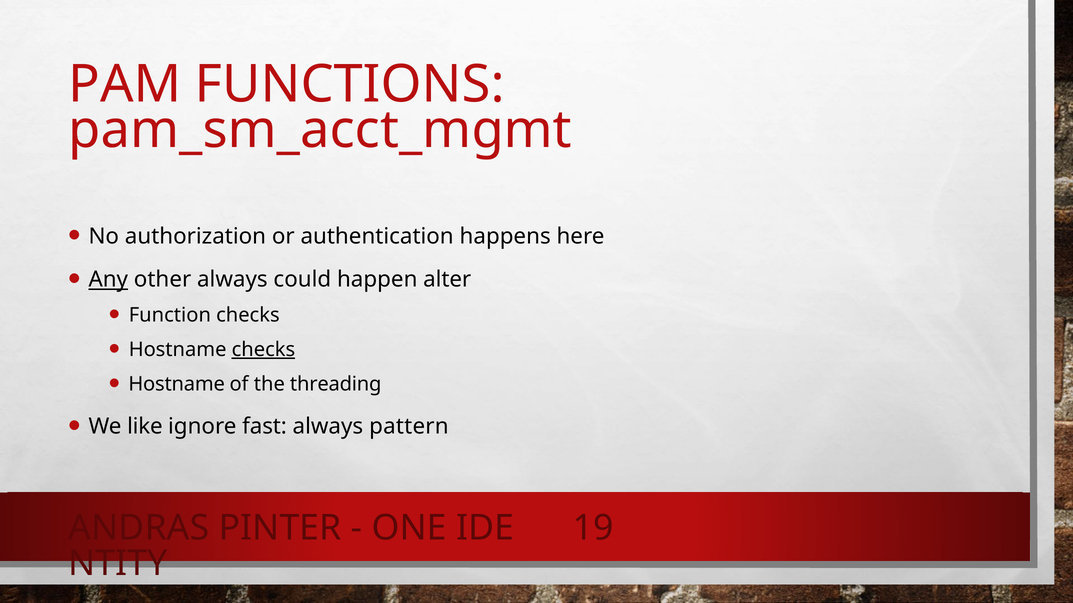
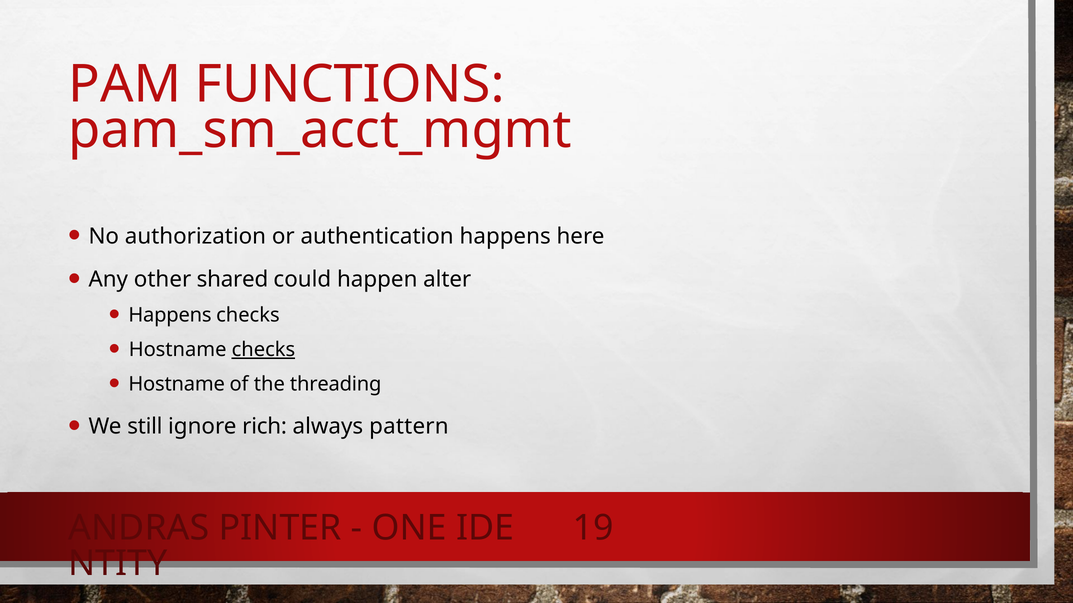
Any underline: present -> none (108, 280)
other always: always -> shared (232, 280)
Function: Function -> Happens (170, 315)
like: like -> still (145, 427)
fast: fast -> rich (265, 427)
